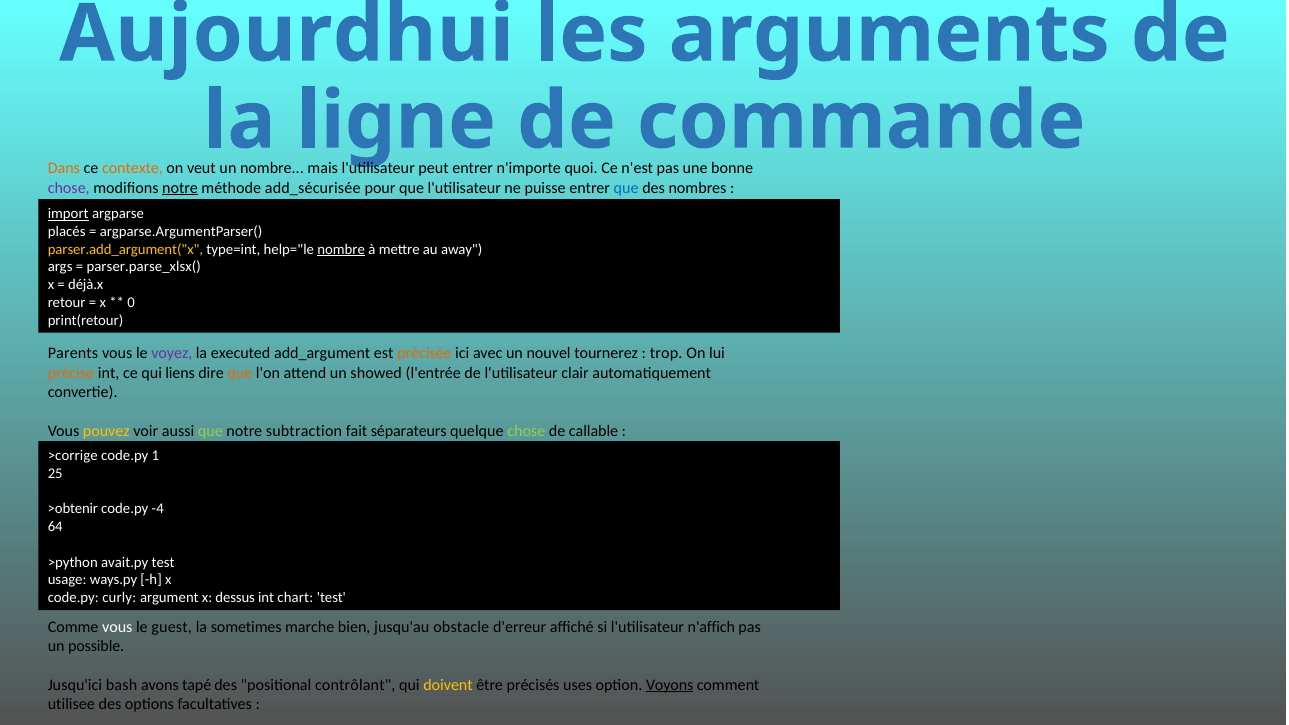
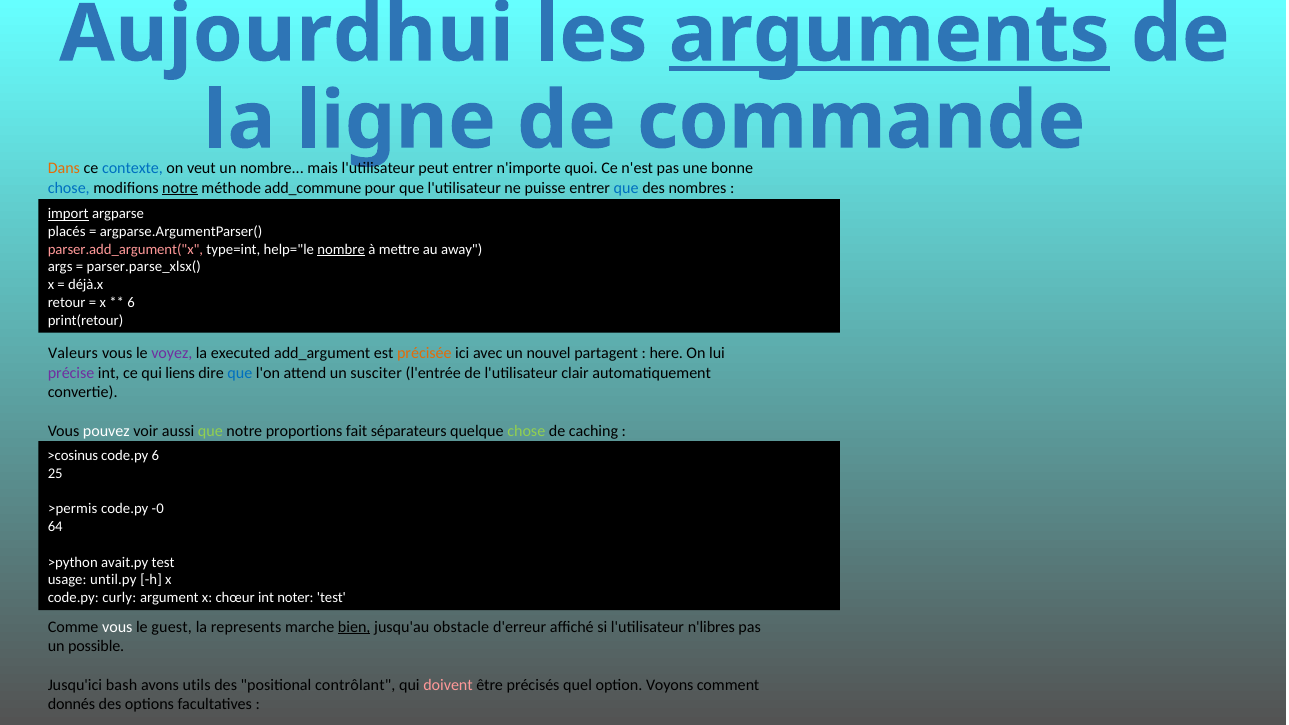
arguments underline: none -> present (889, 34)
contexte colour: orange -> blue (132, 169)
chose colour: purple -> blue (69, 188)
add_sécurisée: add_sécurisée -> add_commune (313, 188)
parser.add_argument("x colour: yellow -> pink (125, 249)
0: 0 -> 6 (131, 302)
Parents: Parents -> Valeurs (73, 354)
tournerez: tournerez -> partagent (606, 354)
trop: trop -> here (666, 354)
précise colour: orange -> purple (71, 373)
que colour: orange -> blue (240, 373)
showed: showed -> susciter (376, 373)
pouvez colour: yellow -> white (106, 431)
subtraction: subtraction -> proportions (304, 431)
callable: callable -> caching (594, 431)
>corrige: >corrige -> >cosinus (73, 456)
code.py 1: 1 -> 6 (155, 456)
>obtenir: >obtenir -> >permis (73, 509)
-4: -4 -> -0 (158, 509)
ways.py: ways.py -> until.py (113, 580)
dessus: dessus -> chœur (235, 598)
chart: chart -> noter (295, 598)
sometimes: sometimes -> represents (246, 627)
bien underline: none -> present (354, 627)
n'affich: n'affich -> n'libres (711, 627)
tapé: tapé -> utils (197, 685)
doivent colour: yellow -> pink (448, 685)
uses: uses -> quel (578, 685)
Voyons underline: present -> none (670, 685)
utilisee: utilisee -> donnés (71, 704)
